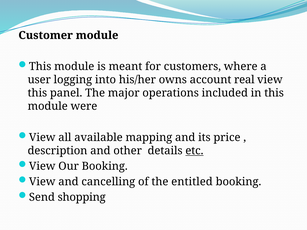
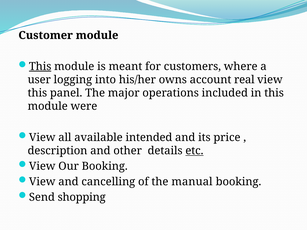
This underline: none -> present (40, 66)
mapping: mapping -> intended (149, 138)
entitled: entitled -> manual (192, 182)
